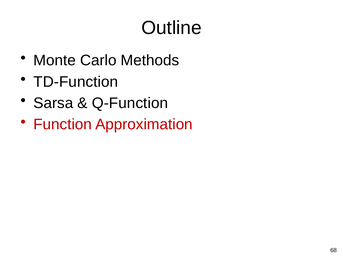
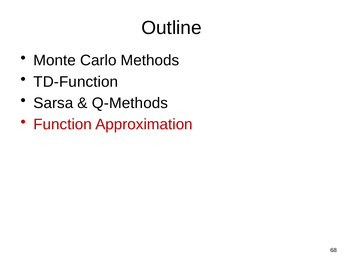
Q-Function: Q-Function -> Q-Methods (130, 103)
